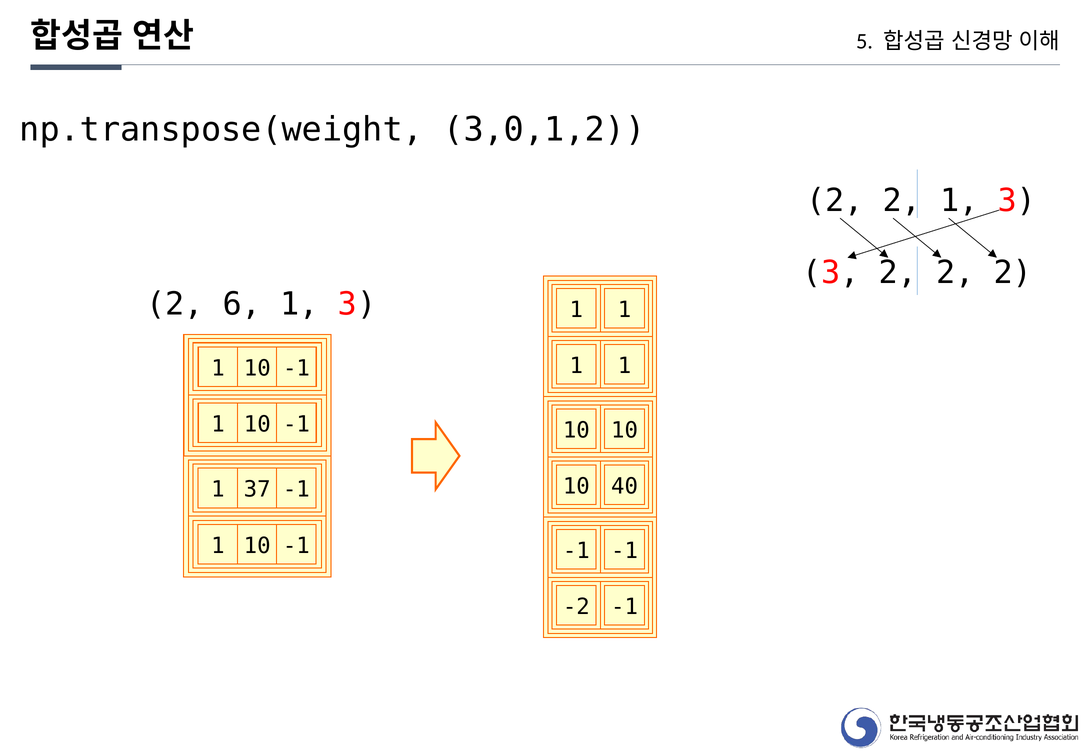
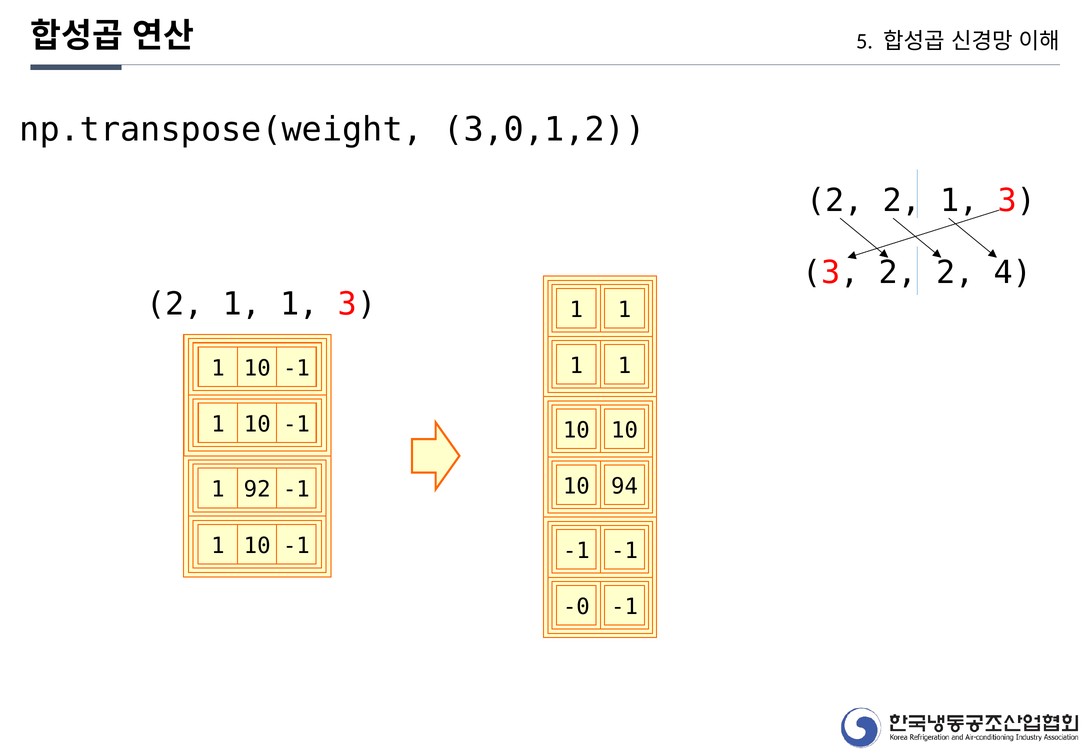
3 2 2 2: 2 -> 4 (1013, 273)
6: 6 -> 1 (242, 304)
40: 40 -> 94 (625, 486)
37: 37 -> 92 (257, 489)
-2: -2 -> -0 (576, 607)
